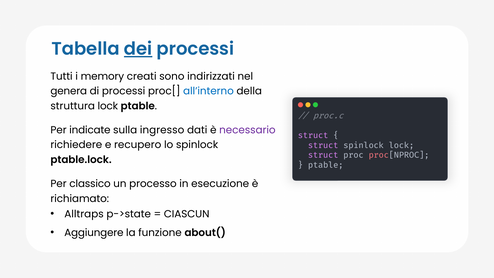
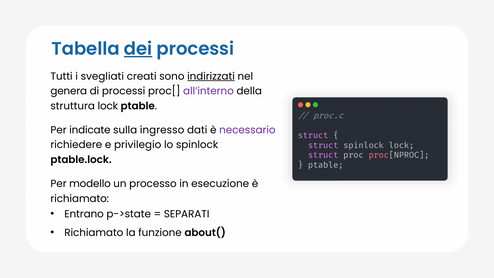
memory: memory -> svegliati (102, 76)
indirizzati underline: none -> present (211, 76)
all’interno colour: blue -> purple (208, 91)
recupero: recupero -> privilegio (138, 145)
classico: classico -> modello (90, 184)
Alltraps: Alltraps -> Entrano (84, 214)
CIASCUN: CIASCUN -> SEPARATI (187, 214)
Aggiungere: Aggiungere -> Richiamato (94, 233)
